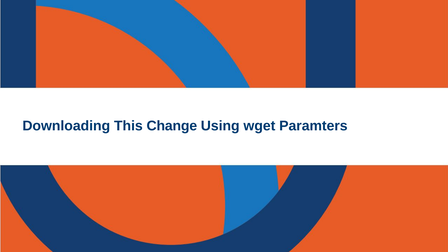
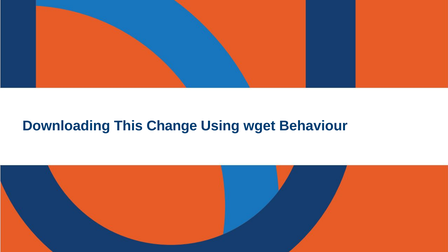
Paramters: Paramters -> Behaviour (313, 126)
